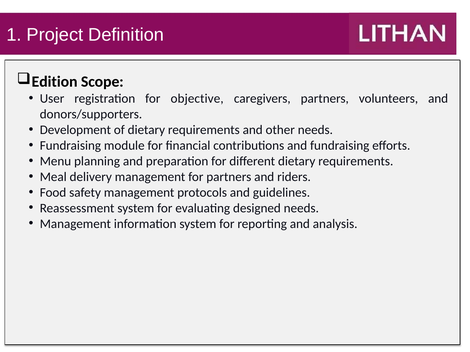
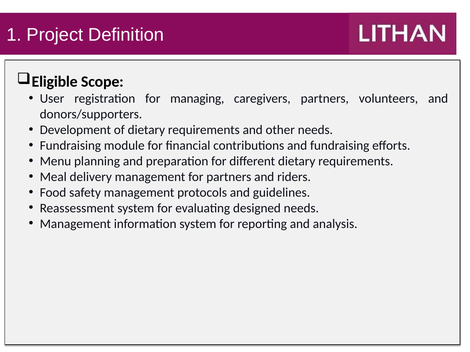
Edition: Edition -> Eligible (55, 82)
objective: objective -> managing (197, 99)
